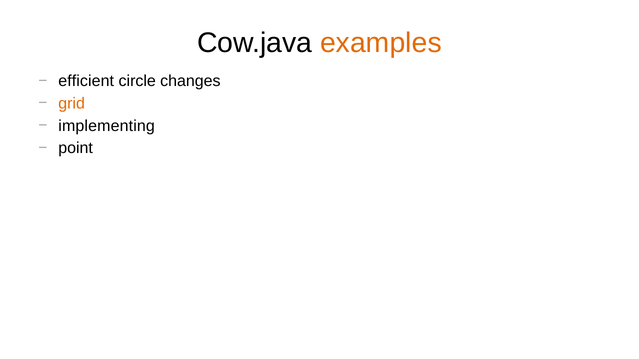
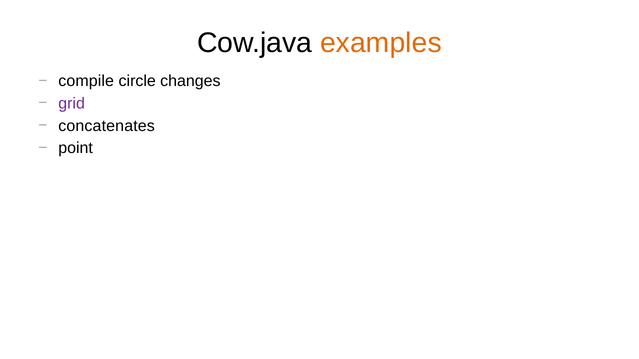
efficient: efficient -> compile (86, 81)
grid colour: orange -> purple (72, 104)
implementing: implementing -> concatenates (107, 126)
